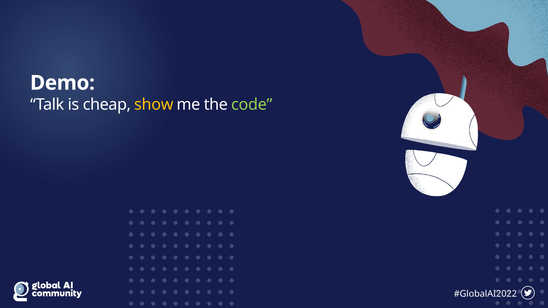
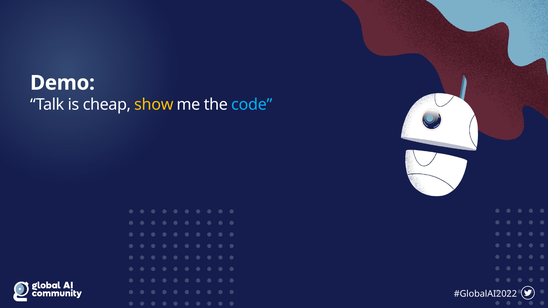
code colour: light green -> light blue (252, 105)
